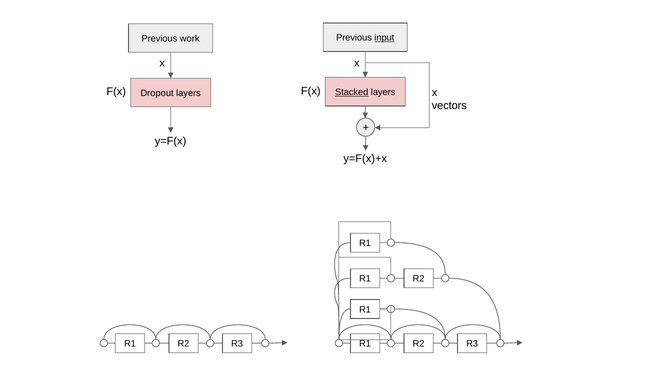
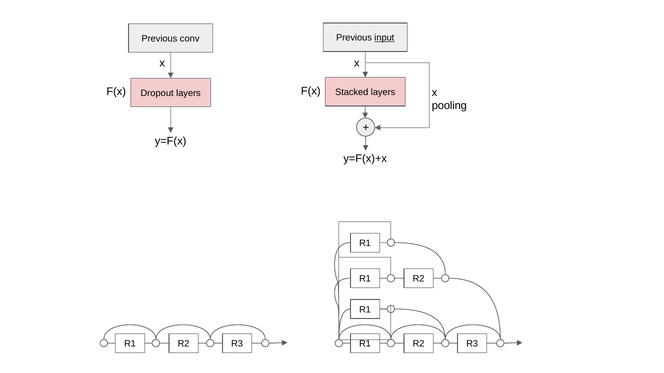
work: work -> conv (190, 39)
Stacked underline: present -> none (352, 92)
vectors: vectors -> pooling (449, 106)
